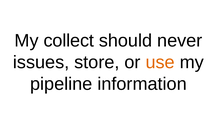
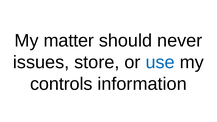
collect: collect -> matter (69, 41)
use colour: orange -> blue (160, 62)
pipeline: pipeline -> controls (61, 84)
